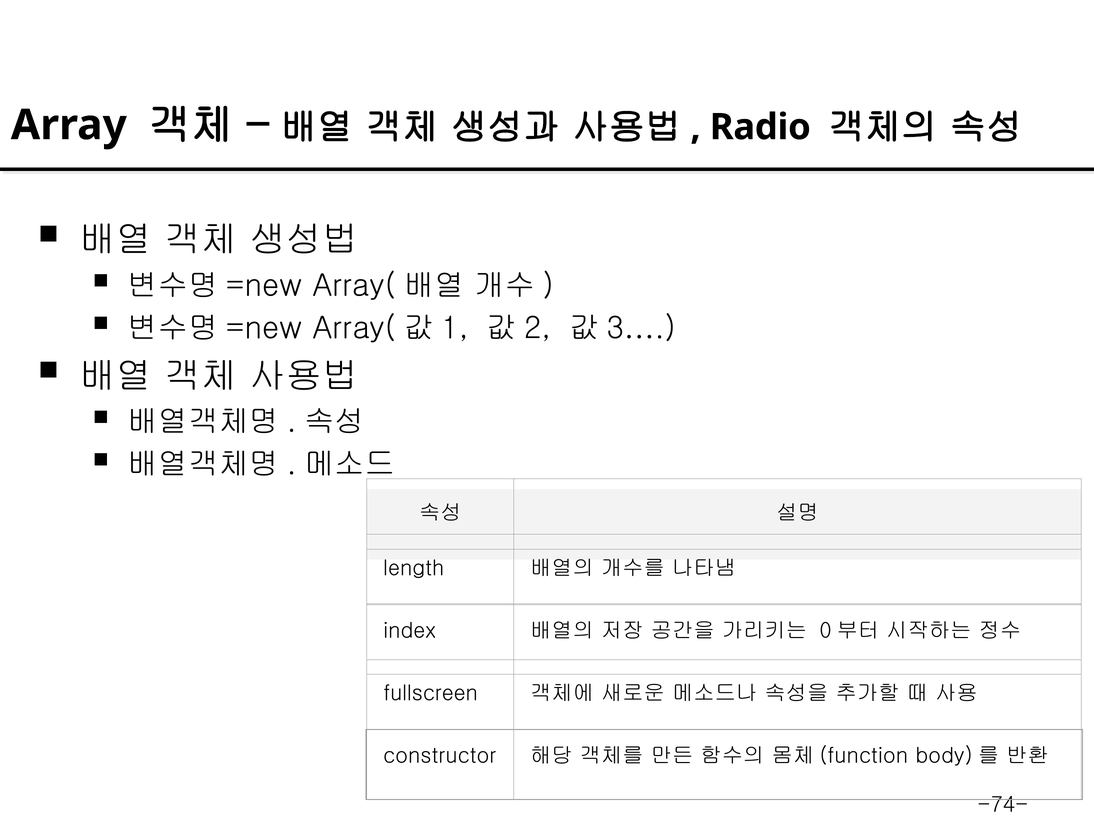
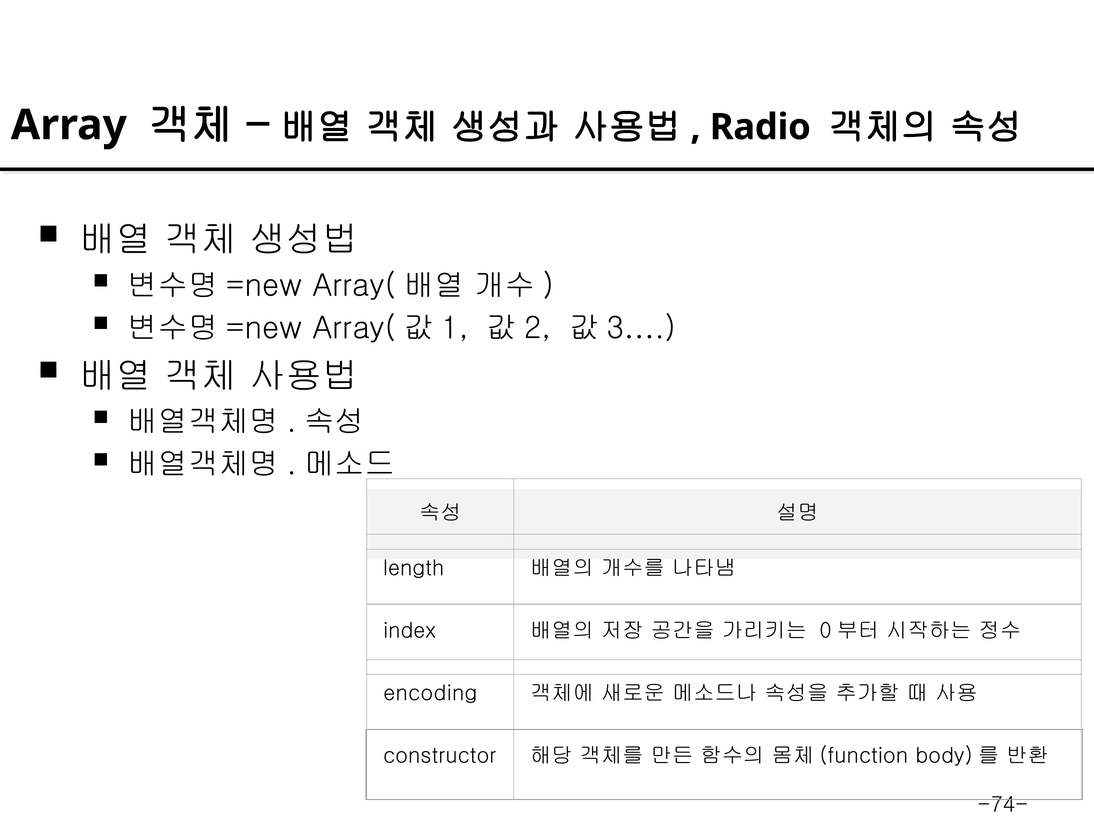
fullscreen: fullscreen -> encoding (430, 693)
